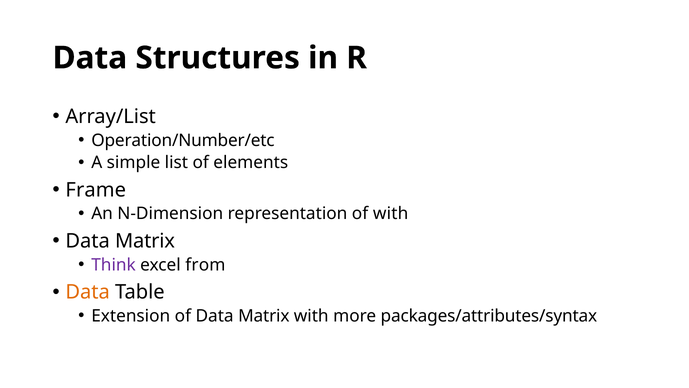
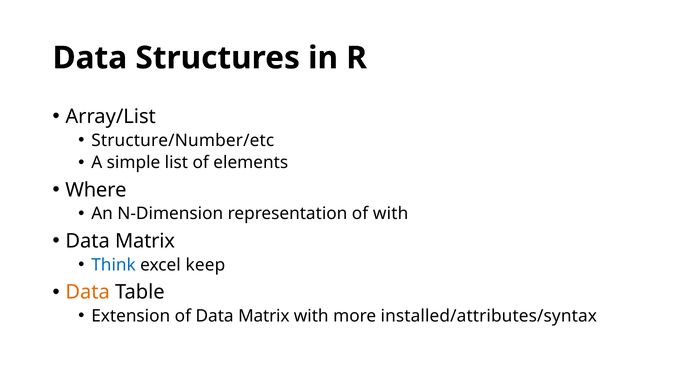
Operation/Number/etc: Operation/Number/etc -> Structure/Number/etc (183, 140)
Frame: Frame -> Where (96, 190)
Think colour: purple -> blue (114, 265)
from: from -> keep (205, 265)
packages/attributes/syntax: packages/attributes/syntax -> installed/attributes/syntax (489, 316)
